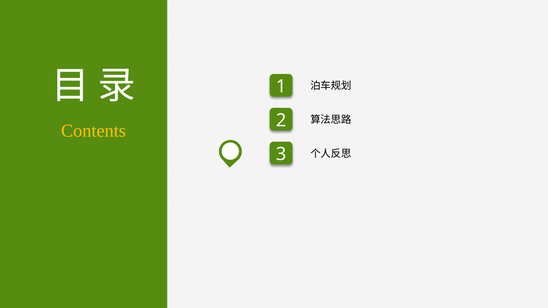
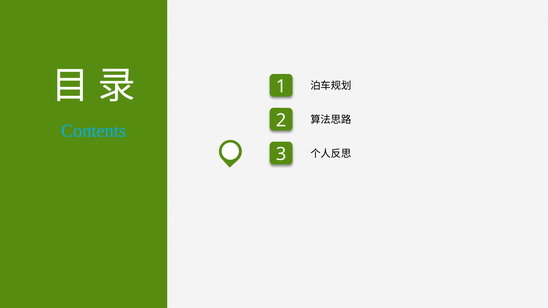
Contents colour: yellow -> light blue (93, 131)
